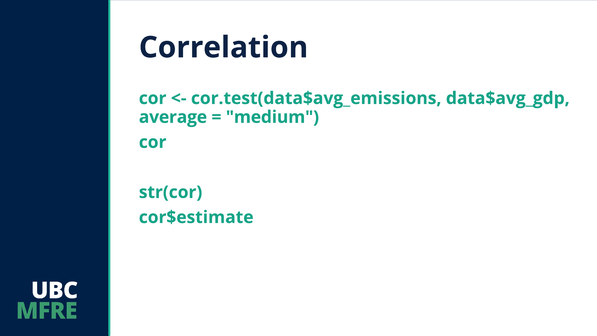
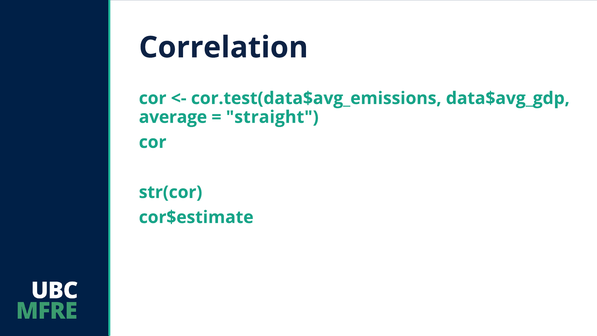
medium: medium -> straight (272, 117)
